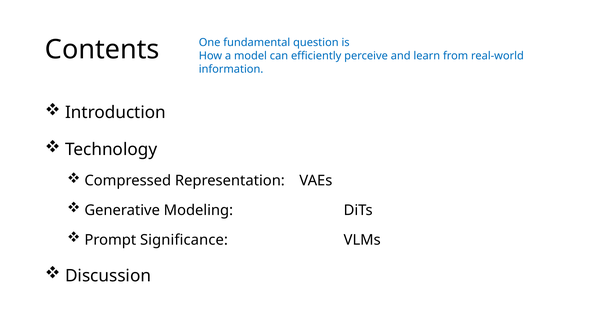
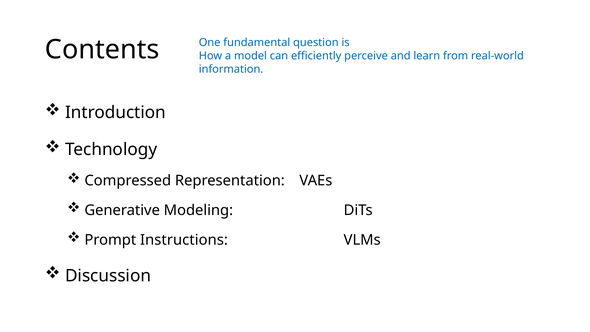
Significance: Significance -> Instructions (184, 240)
